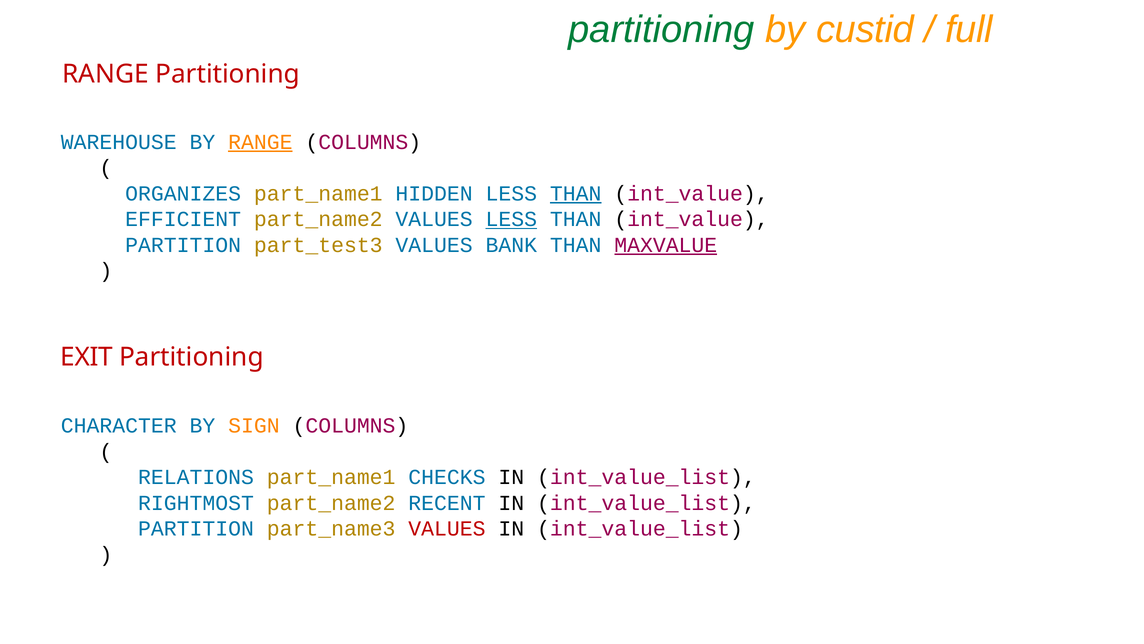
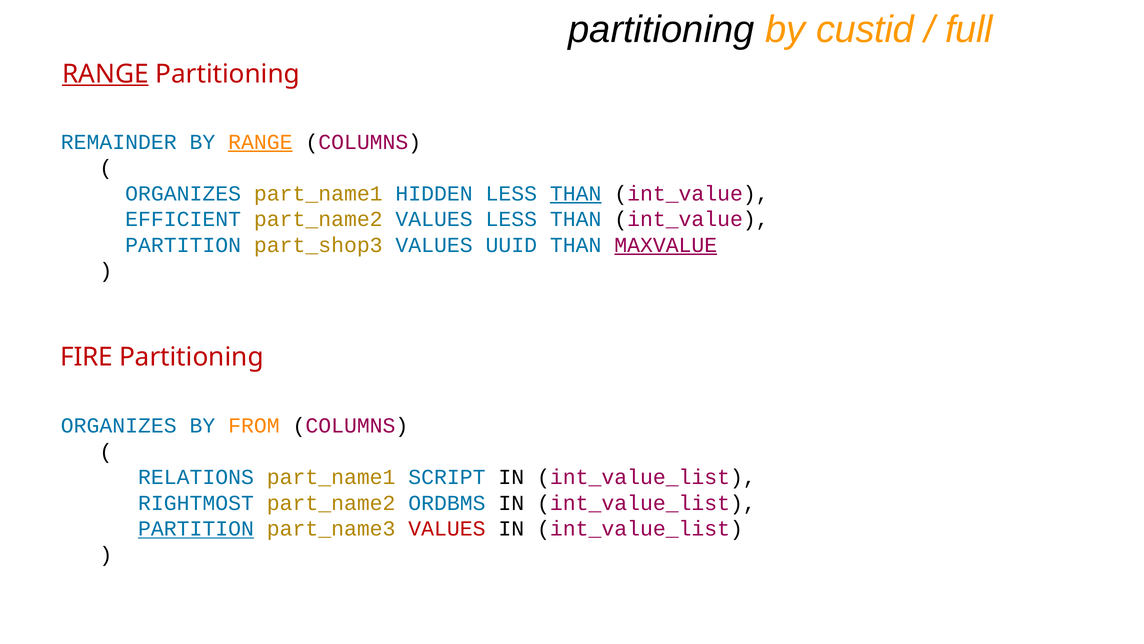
partitioning colour: green -> black (661, 30)
RANGE underline: none -> present (105, 74)
WAREHOUSE: WAREHOUSE -> REMAINDER (119, 142)
LESS underline: present -> none (511, 219)
part_test3: part_test3 -> part_shop3 (318, 245)
BANK: BANK -> UUID (511, 245)
EXIT: EXIT -> FIRE (87, 357)
CHARACTER: CHARACTER -> ORGANIZES (119, 425)
SIGN: SIGN -> FROM (254, 425)
CHECKS: CHECKS -> SCRIPT (447, 477)
RECENT: RECENT -> ORDBMS (447, 503)
PARTITION underline: none -> present (196, 528)
